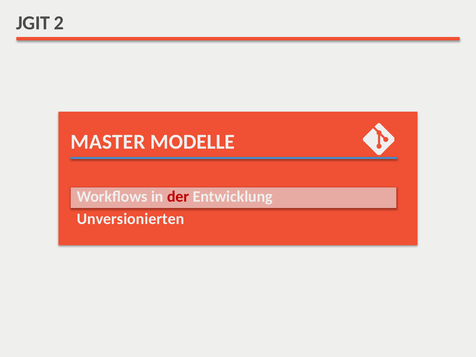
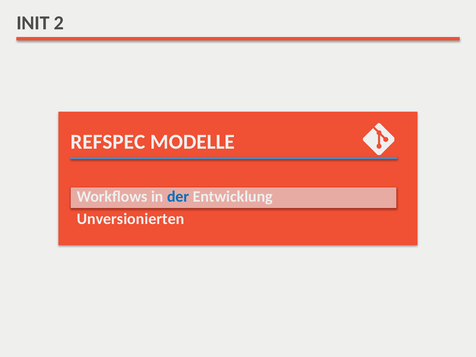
JGIT: JGIT -> INIT (33, 23)
MASTER: MASTER -> REFSPEC (108, 142)
der colour: red -> blue (178, 197)
